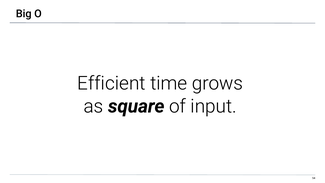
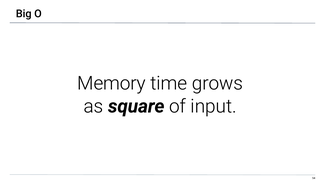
Efficient: Efficient -> Memory (111, 83)
